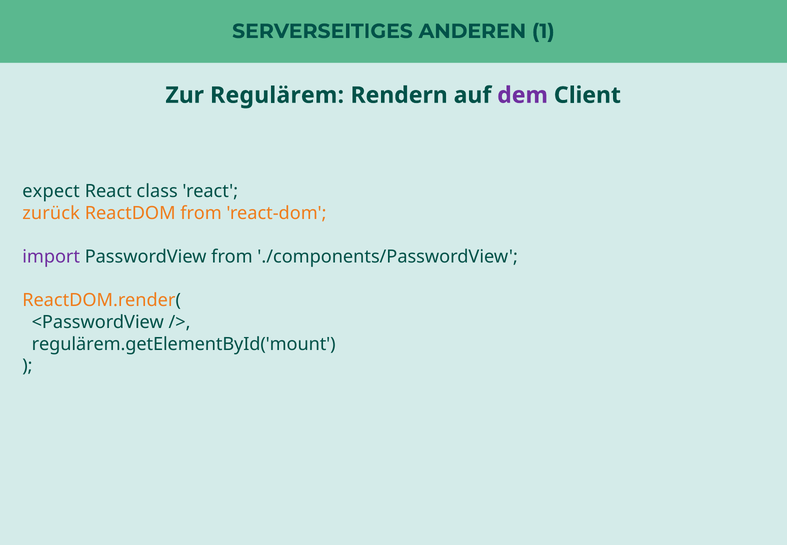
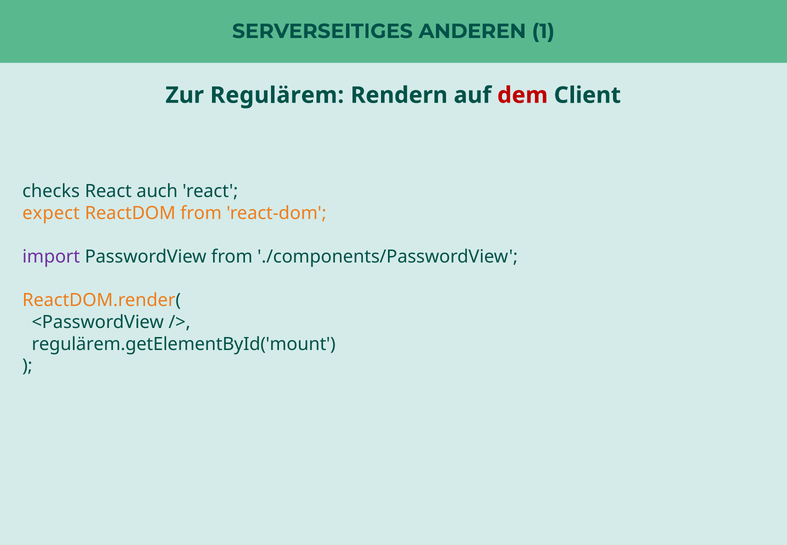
dem colour: purple -> red (523, 95)
expect: expect -> checks (51, 191)
class: class -> auch (157, 191)
zurück: zurück -> expect (51, 213)
